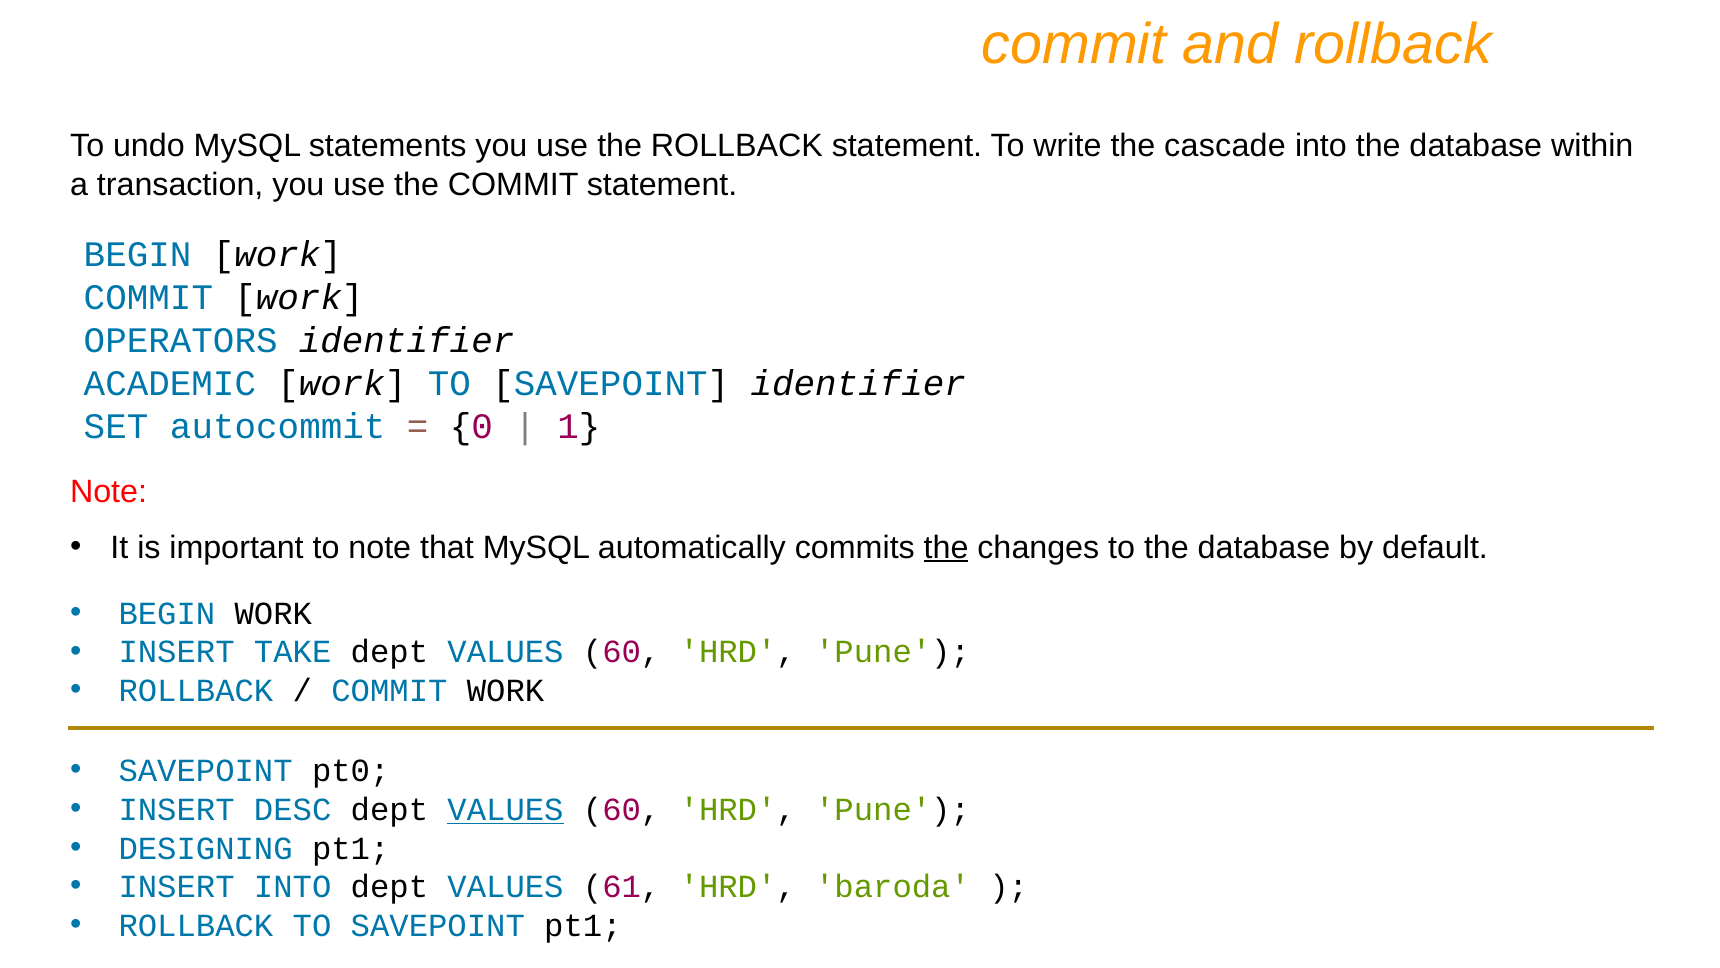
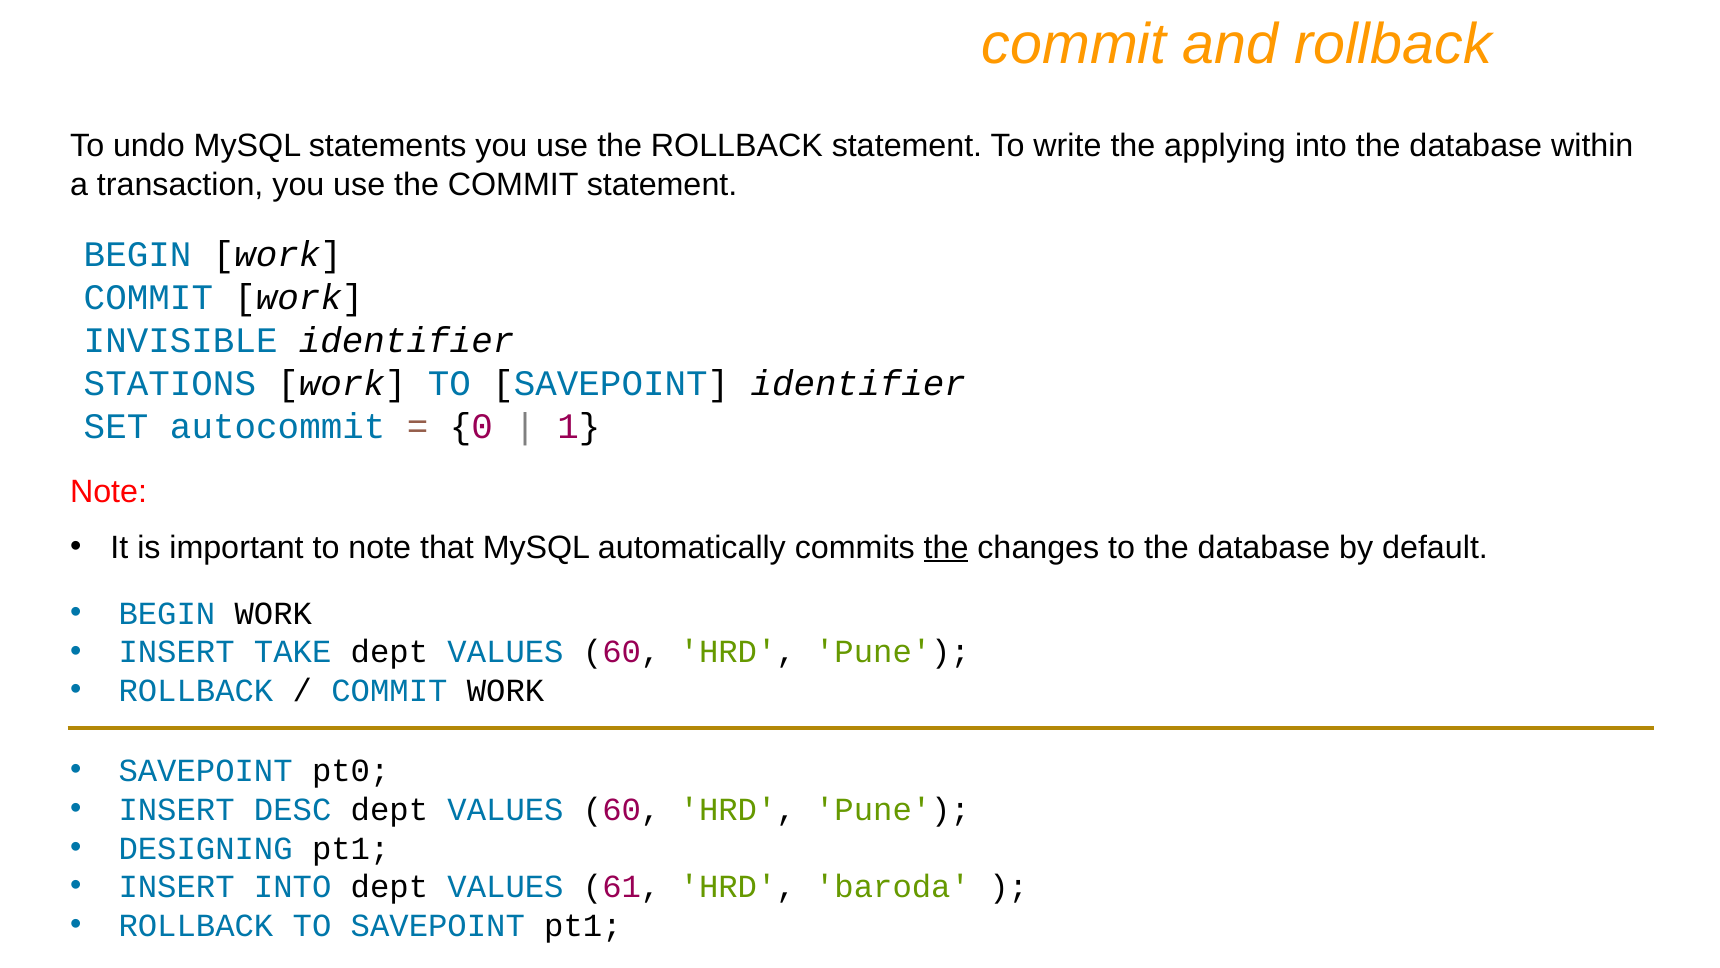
cascade: cascade -> applying (1225, 146)
OPERATORS: OPERATORS -> INVISIBLE (181, 340)
ACADEMIC: ACADEMIC -> STATIONS (170, 383)
VALUES underline: present -> none (506, 809)
